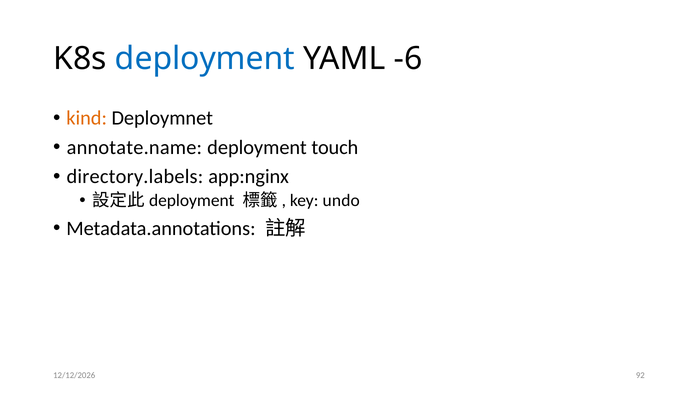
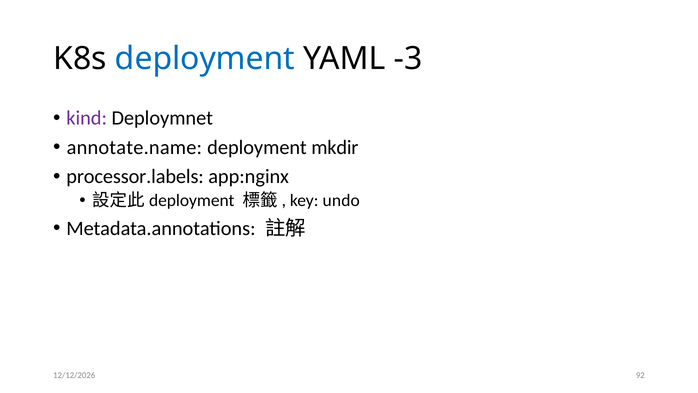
-6: -6 -> -3 (408, 59)
kind colour: orange -> purple (87, 118)
touch: touch -> mkdir (335, 147)
directory.labels: directory.labels -> processor.labels (135, 176)
